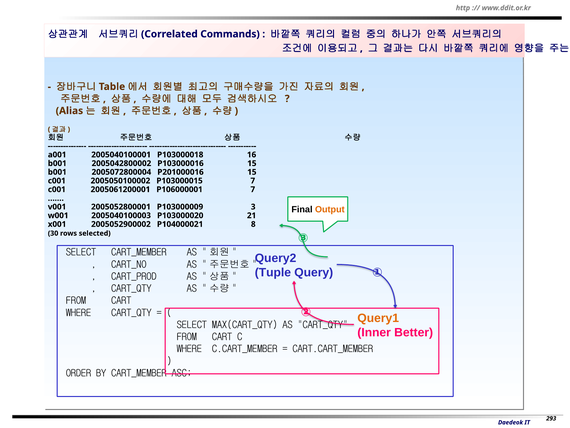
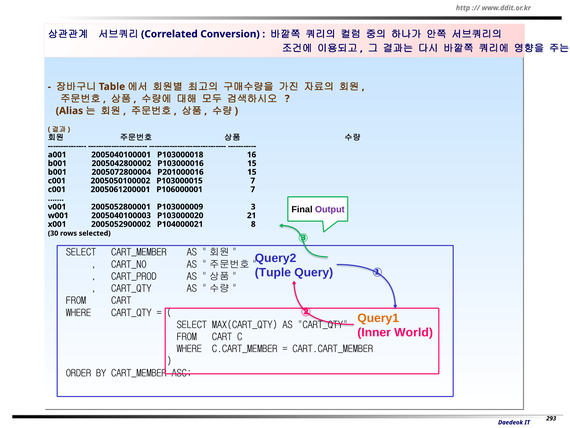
Commands: Commands -> Conversion (230, 34)
Output colour: orange -> purple (330, 209)
Better: Better -> World (414, 332)
